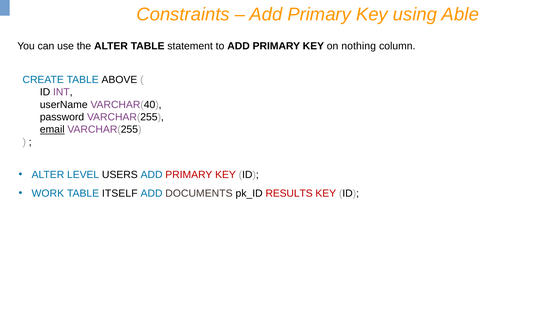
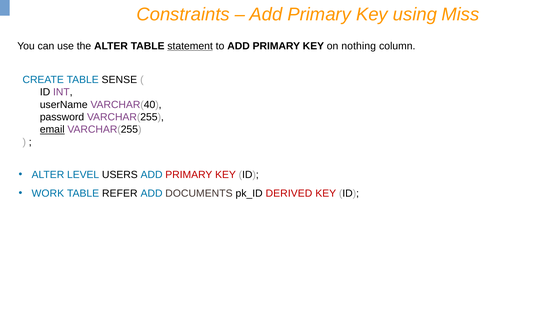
Able: Able -> Miss (460, 14)
statement underline: none -> present (190, 46)
ABOVE: ABOVE -> SENSE (119, 80)
ITSELF: ITSELF -> REFER (120, 193)
RESULTS: RESULTS -> DERIVED (289, 193)
